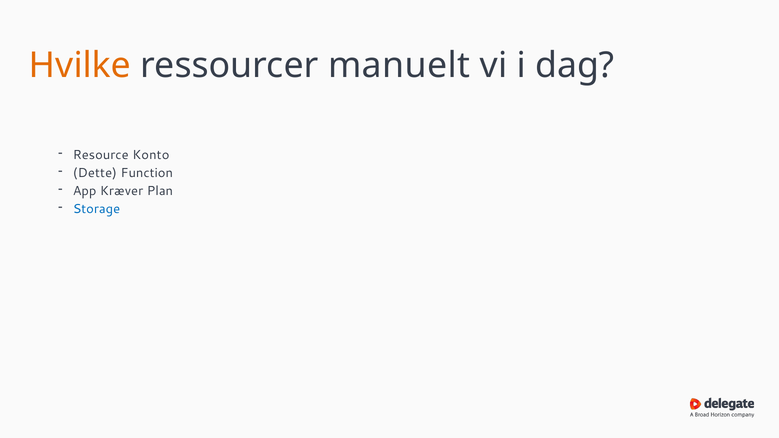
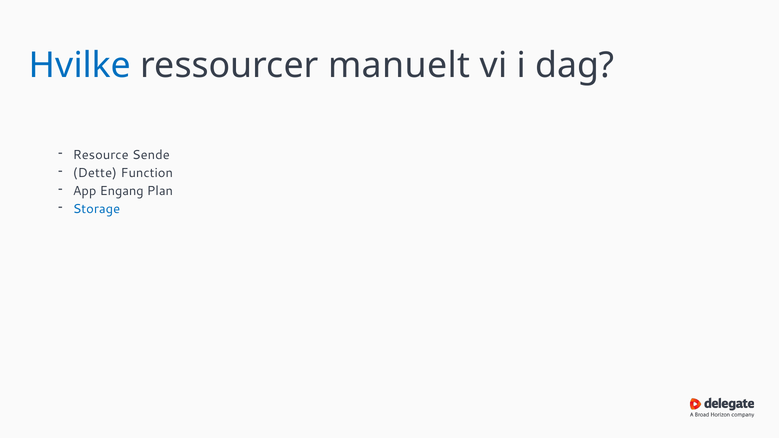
Hvilke colour: orange -> blue (80, 65)
Konto: Konto -> Sende (151, 155)
Kræver: Kræver -> Engang (122, 191)
